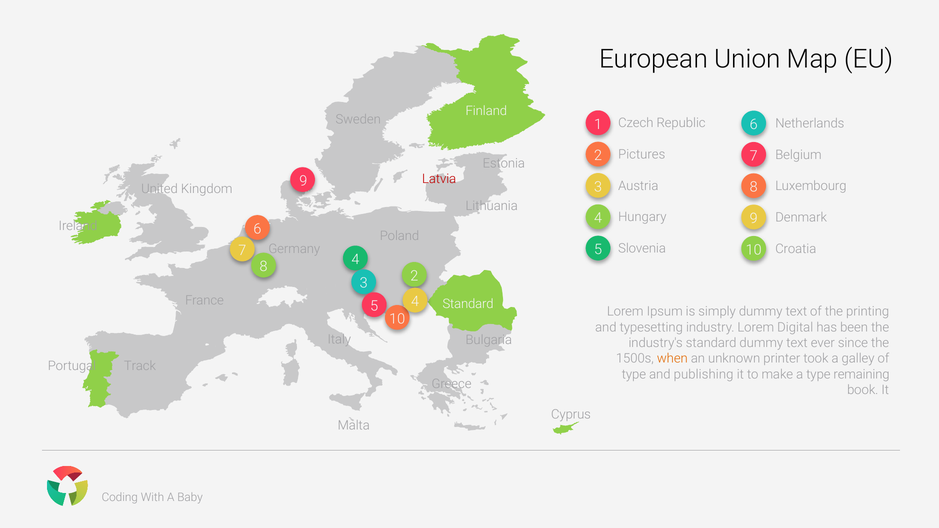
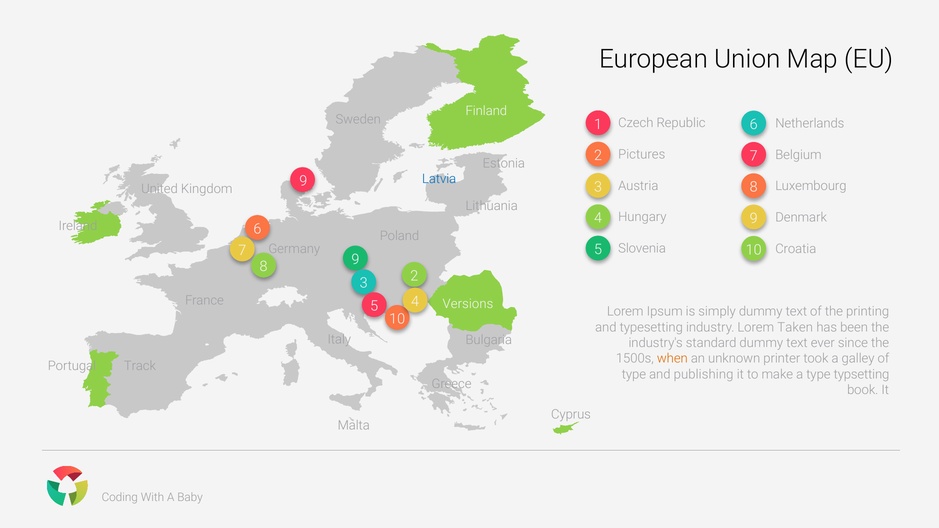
Latvia colour: red -> blue (439, 179)
4: 4 -> 9 (355, 260)
Standard: Standard -> Versions (468, 304)
Digital: Digital -> Taken (795, 327)
remaining: remaining -> typsetting (862, 375)
